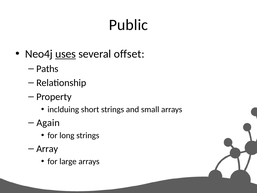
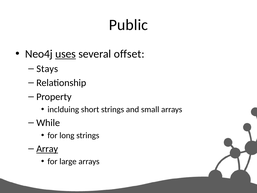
Paths: Paths -> Stays (47, 69)
Again: Again -> While (48, 123)
Array underline: none -> present (47, 149)
